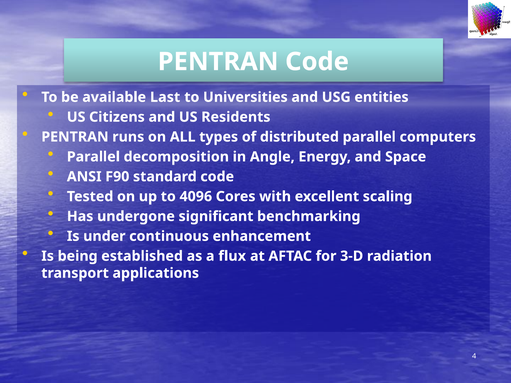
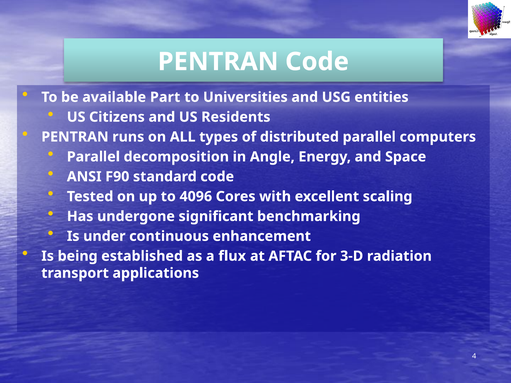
Last: Last -> Part (165, 97)
